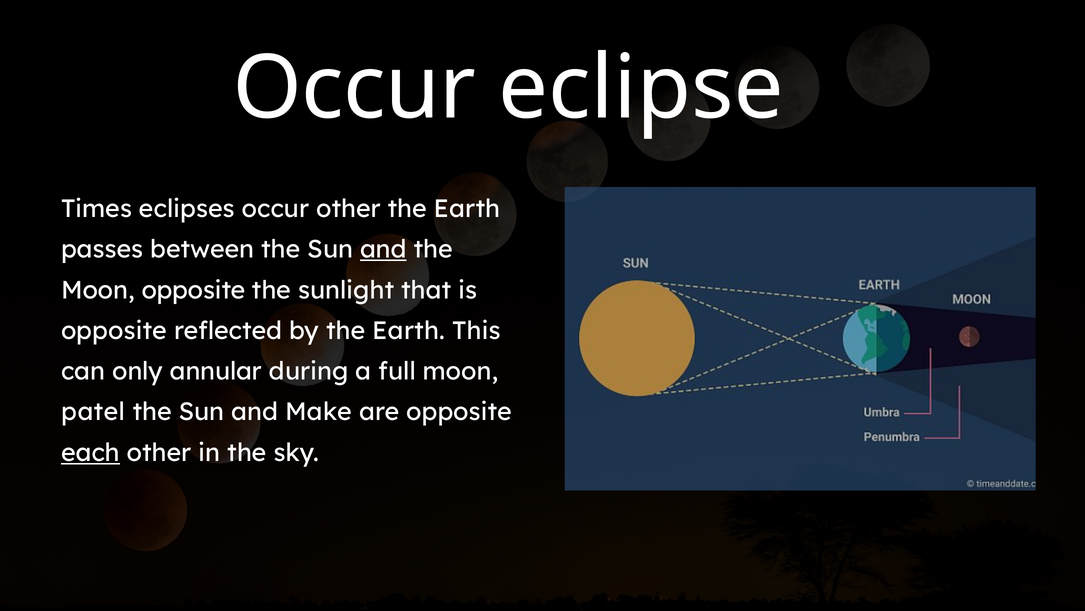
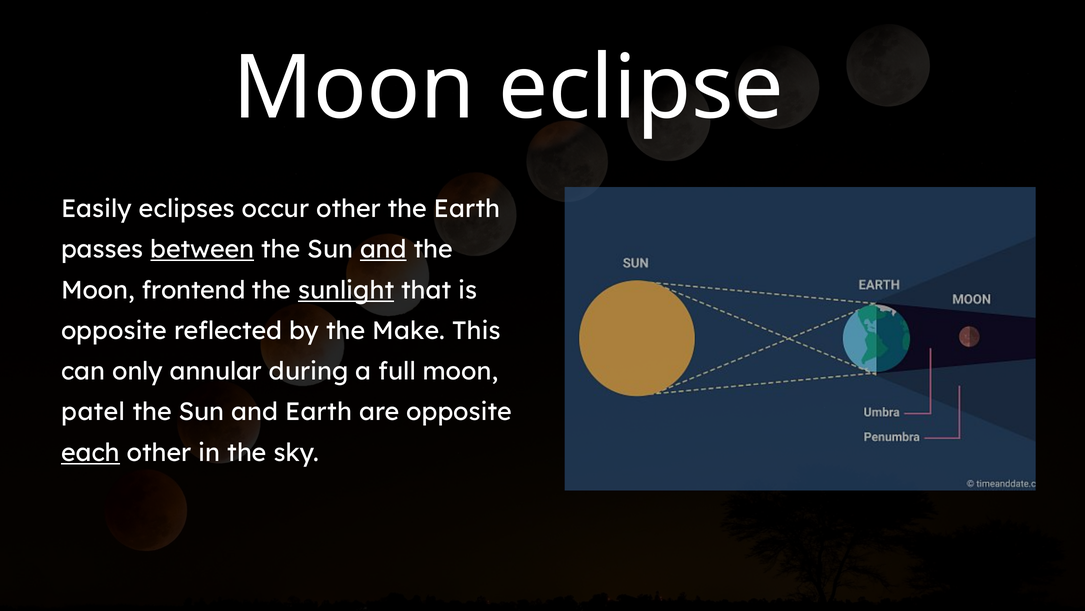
Occur: Occur -> Moon (354, 88)
Times: Times -> Easily (97, 209)
between underline: none -> present (202, 249)
Moon opposite: opposite -> frontend (194, 290)
sunlight underline: none -> present (346, 290)
by the Earth: Earth -> Make (409, 331)
and Make: Make -> Earth (319, 412)
